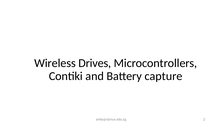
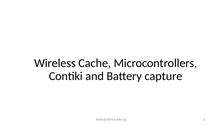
Drives: Drives -> Cache (95, 63)
